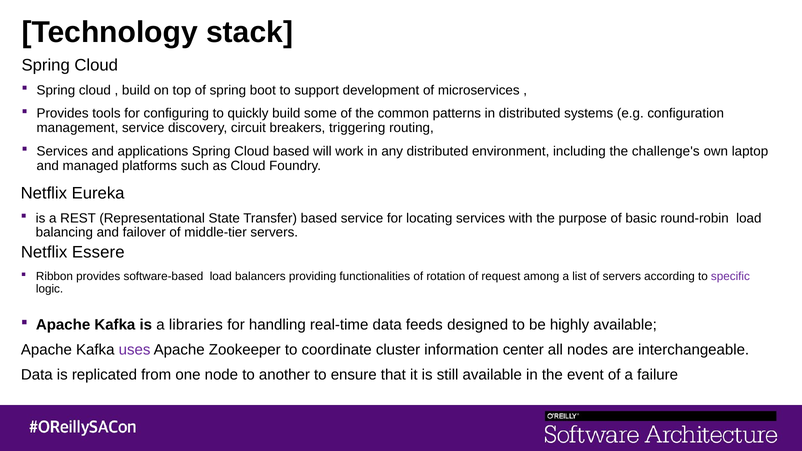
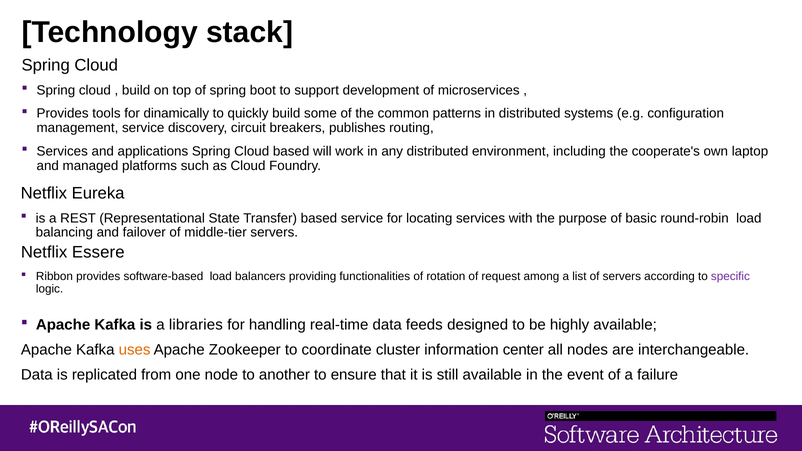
configuring: configuring -> dinamically (176, 114)
triggering: triggering -> publishes (357, 128)
challenge's: challenge's -> cooperate's (666, 151)
uses colour: purple -> orange (135, 350)
